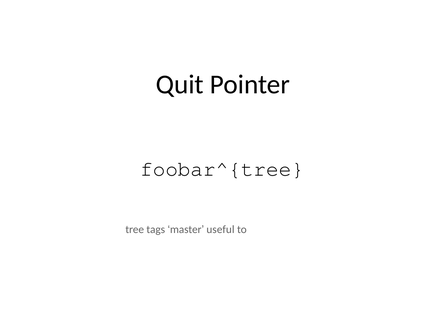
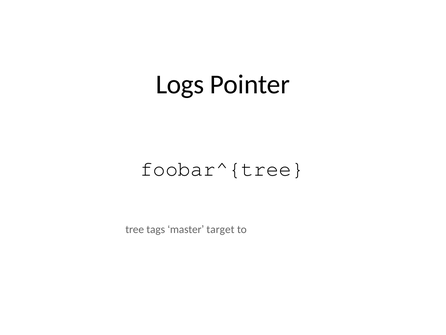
Quit: Quit -> Logs (180, 84)
useful: useful -> target (220, 229)
